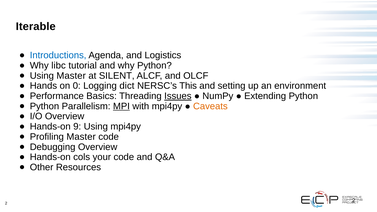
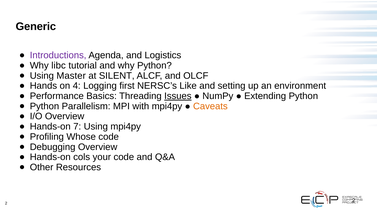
Iterable: Iterable -> Generic (36, 27)
Introductions colour: blue -> purple (58, 55)
0: 0 -> 4 (77, 86)
dict: dict -> first (127, 86)
This: This -> Like (188, 86)
MPI underline: present -> none (121, 106)
9: 9 -> 7 (77, 127)
Profiling Master: Master -> Whose (81, 137)
